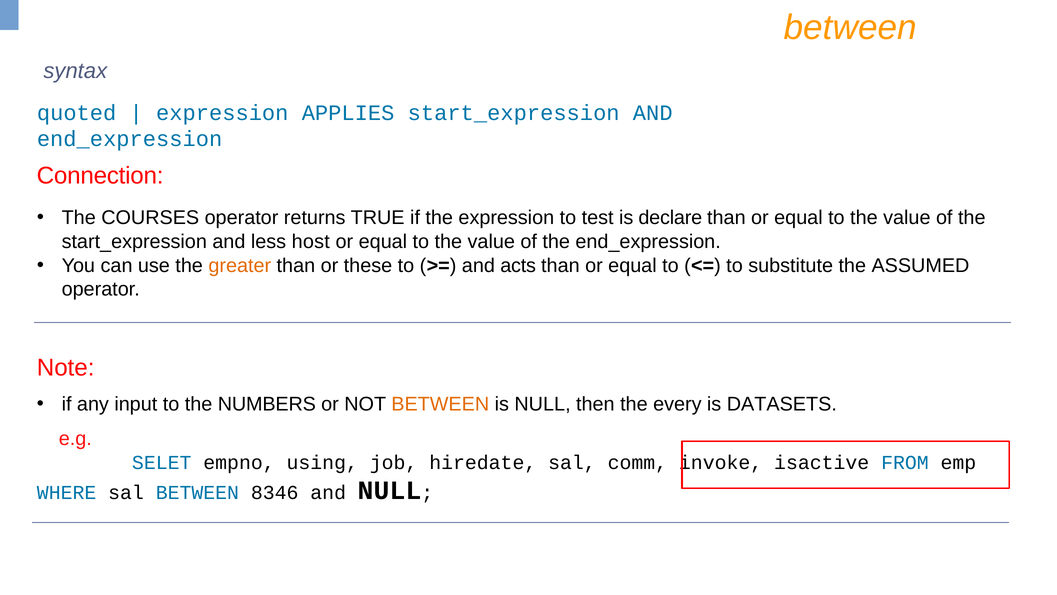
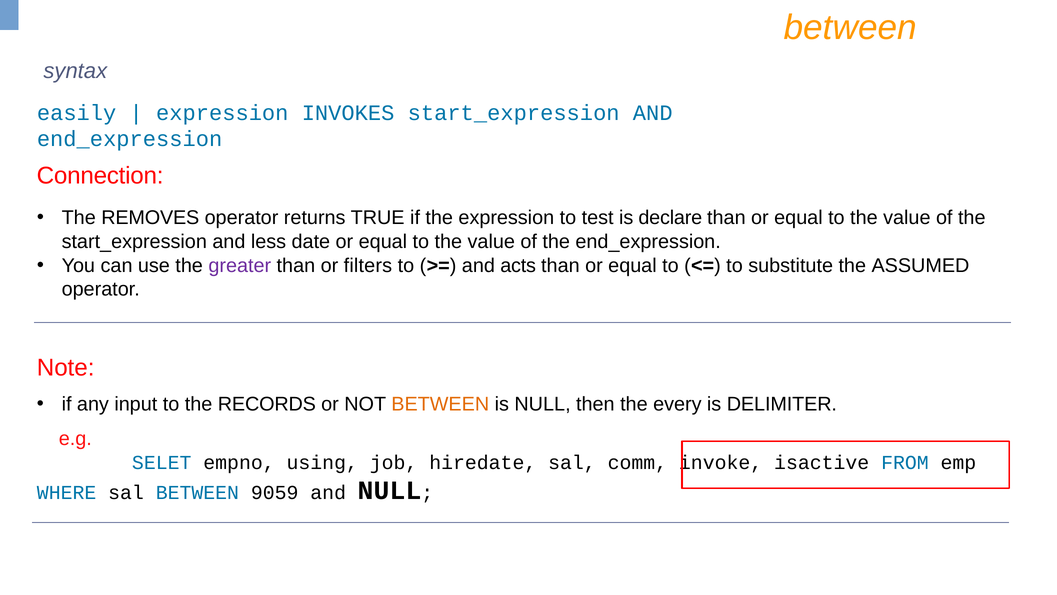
quoted: quoted -> easily (77, 113)
APPLIES: APPLIES -> INVOKES (348, 113)
COURSES: COURSES -> REMOVES (150, 218)
host: host -> date (311, 242)
greater colour: orange -> purple (240, 265)
these: these -> filters (368, 265)
NUMBERS: NUMBERS -> RECORDS (267, 404)
DATASETS: DATASETS -> DELIMITER (782, 404)
8346: 8346 -> 9059 (275, 493)
